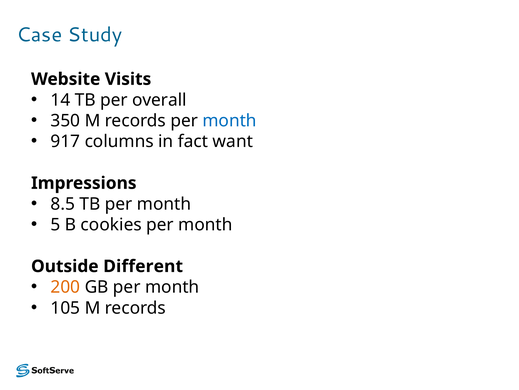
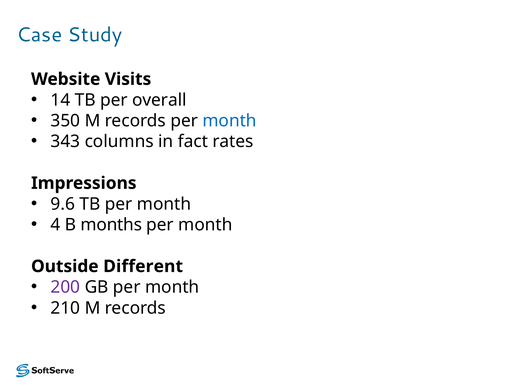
917: 917 -> 343 (65, 141)
want: want -> rates (233, 141)
8.5: 8.5 -> 9.6 (63, 204)
5: 5 -> 4 (55, 224)
cookies: cookies -> months (111, 224)
200 colour: orange -> purple (65, 287)
105: 105 -> 210 (65, 307)
